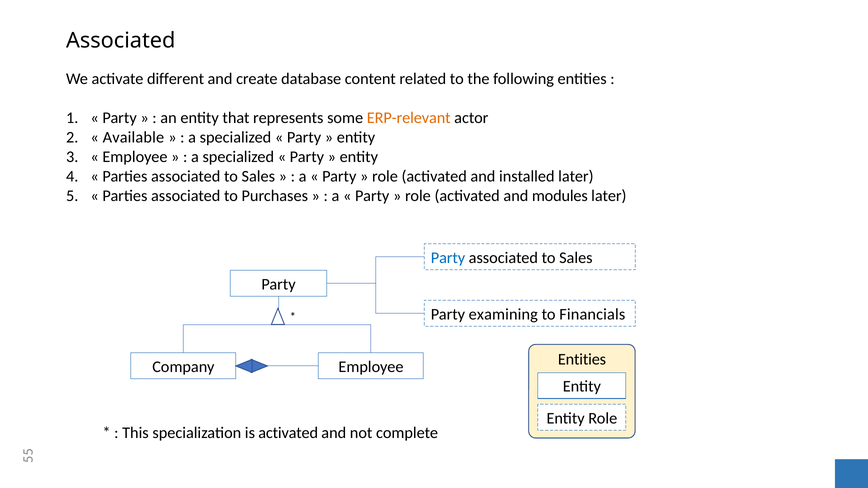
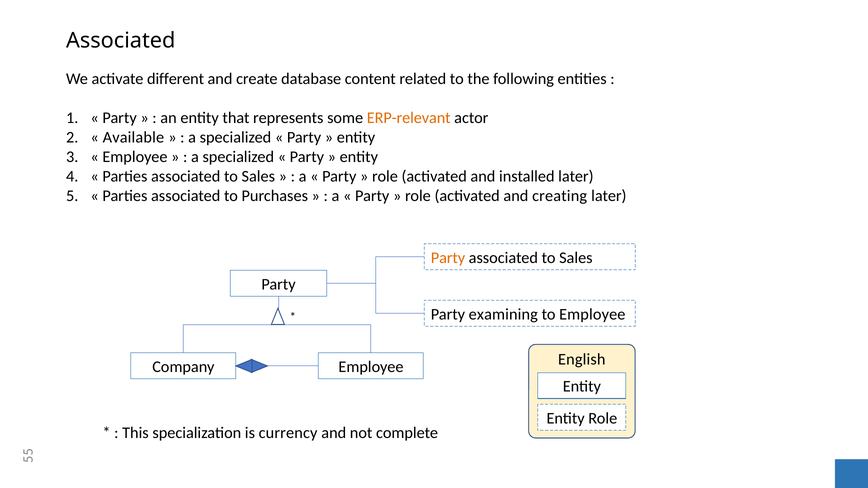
modules: modules -> creating (560, 196)
Party colour: blue -> orange (448, 258)
to Financials: Financials -> Employee (592, 314)
Entities: Entities -> English (582, 360)
is activated: activated -> currency (288, 433)
